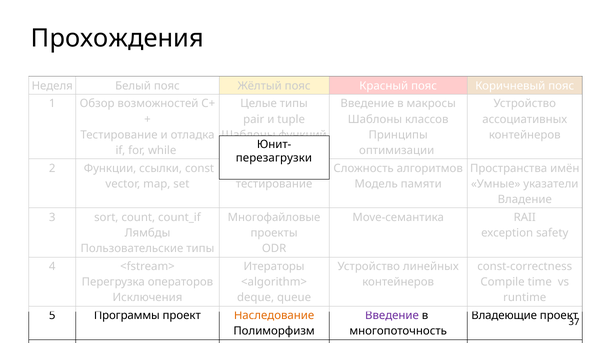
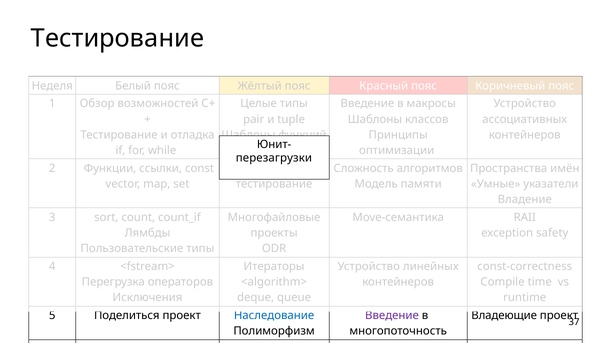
Прохождения: Прохождения -> Тестирование (117, 39)
Программы: Программы -> Поделиться (127, 316)
Наследование colour: orange -> blue (274, 316)
